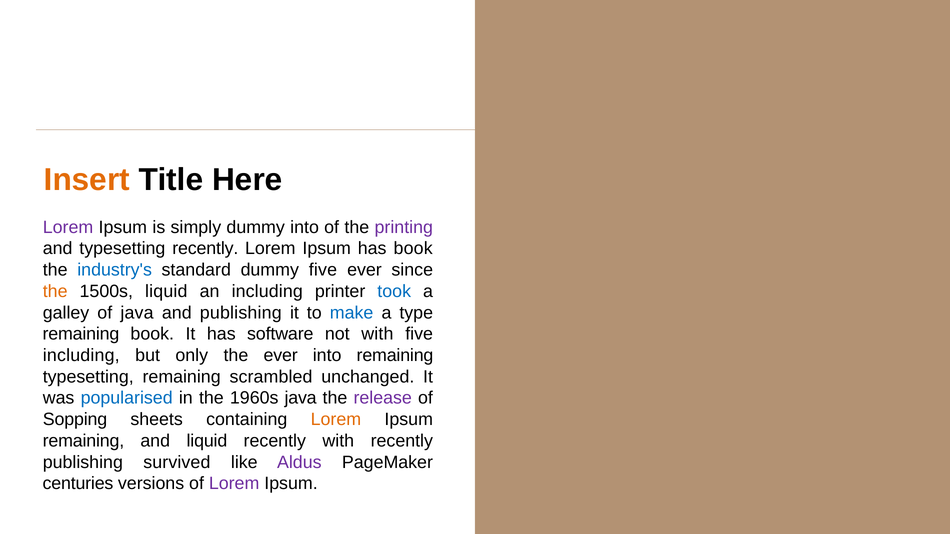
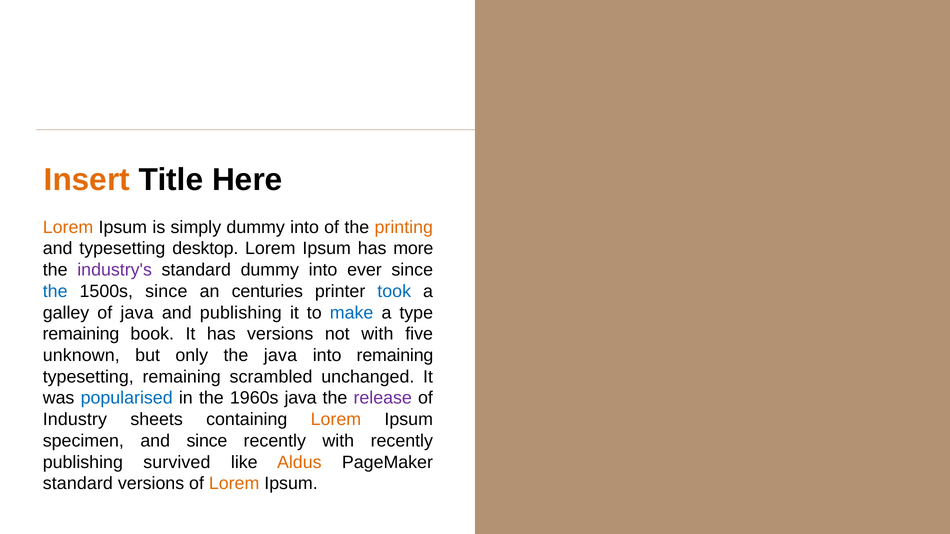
Lorem colour: purple -> orange (68, 227)
printing colour: purple -> orange (404, 227)
typesetting recently: recently -> desktop (205, 249)
has book: book -> more (413, 249)
industry's colour: blue -> purple (115, 270)
standard dummy five: five -> into (323, 270)
the colour: orange -> blue (55, 291)
1500s liquid: liquid -> since (166, 291)
an including: including -> centuries (267, 291)
has software: software -> versions (280, 334)
including: including -> unknown (81, 356)
the ever: ever -> java (280, 356)
Sopping: Sopping -> Industry (75, 420)
remaining: remaining -> specimen (83, 441)
and liquid: liquid -> since (207, 441)
Aldus colour: purple -> orange (299, 462)
centuries: centuries -> standard (78, 484)
Lorem colour: purple -> orange (234, 484)
